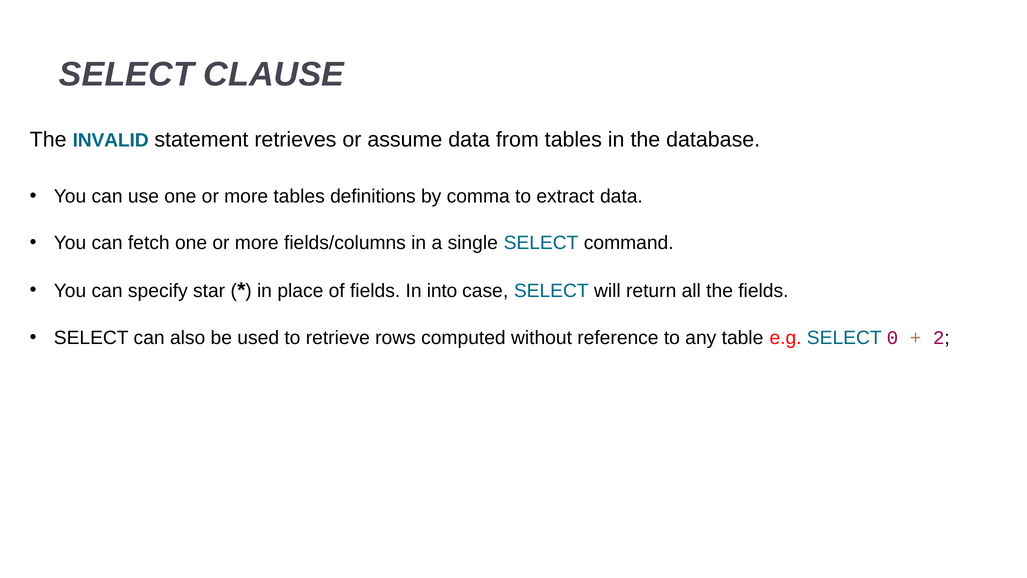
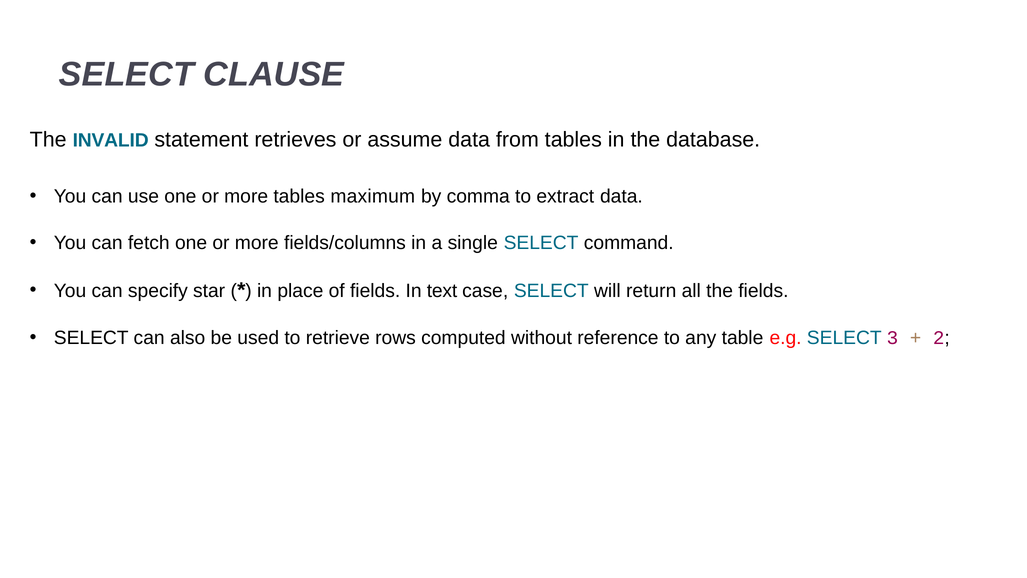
definitions: definitions -> maximum (373, 196)
into: into -> text (442, 291)
0: 0 -> 3 (892, 338)
